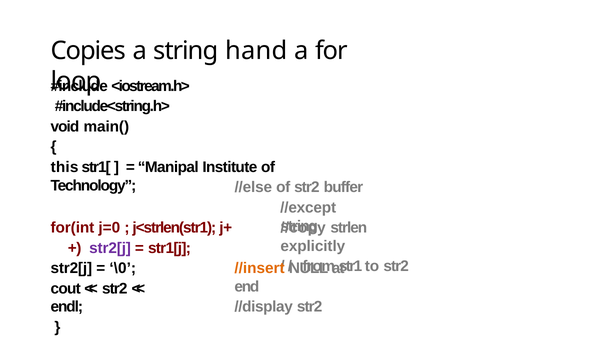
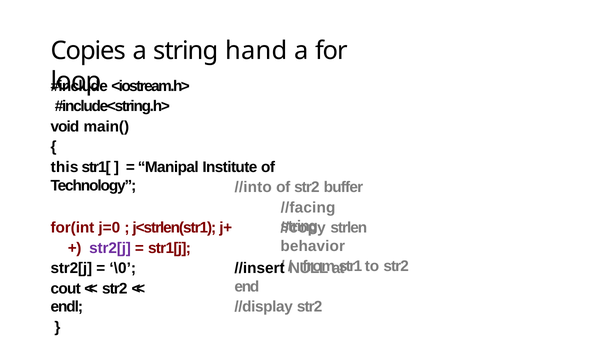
//else: //else -> //into (253, 187)
//except: //except -> //facing (308, 207)
explicitly: explicitly -> behavior (313, 246)
//insert colour: orange -> black (260, 268)
